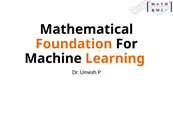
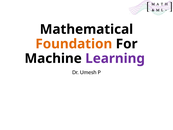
Learning colour: orange -> purple (115, 58)
